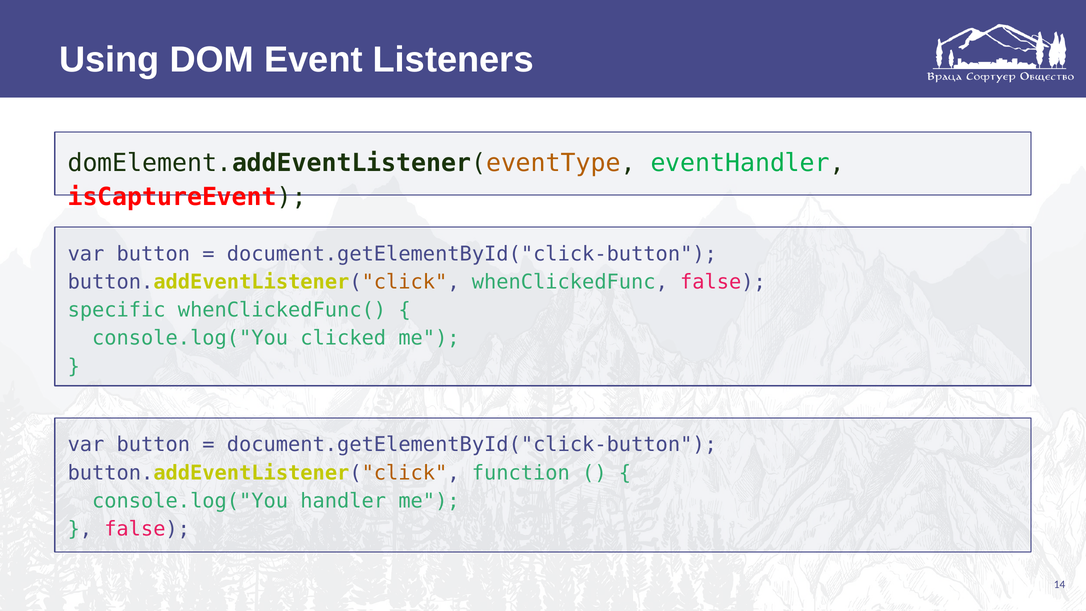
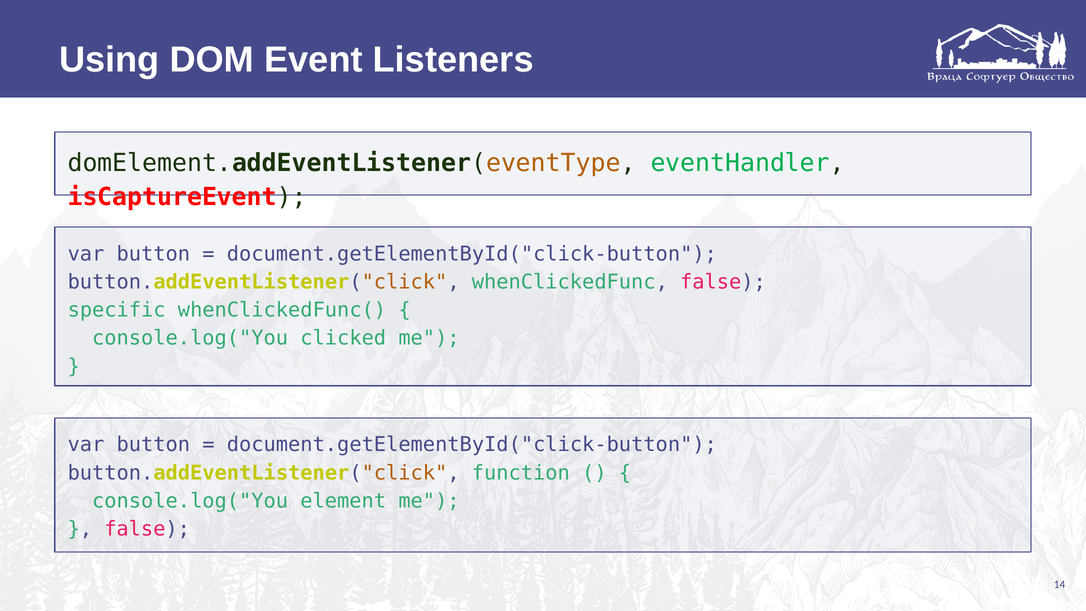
handler: handler -> element (343, 501)
